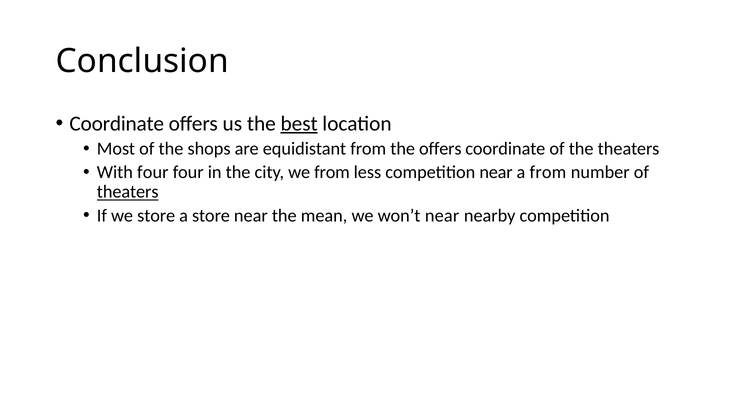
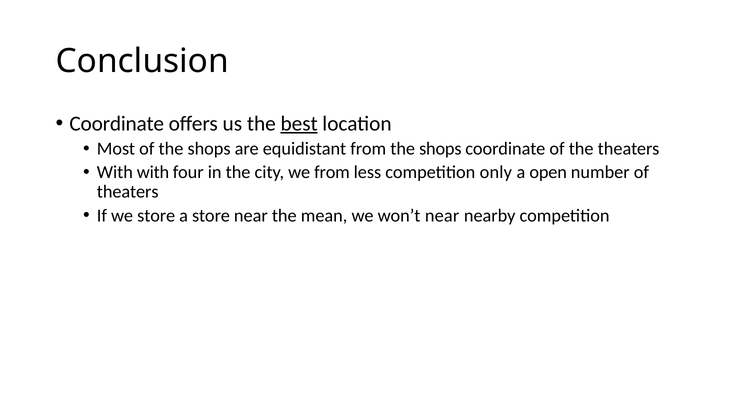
from the offers: offers -> shops (440, 149)
With four: four -> with (153, 172)
competition near: near -> only (496, 172)
a from: from -> open (548, 172)
theaters underline: present -> none (128, 192)
